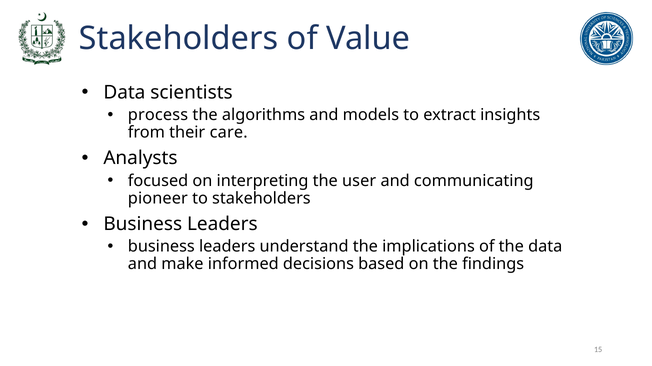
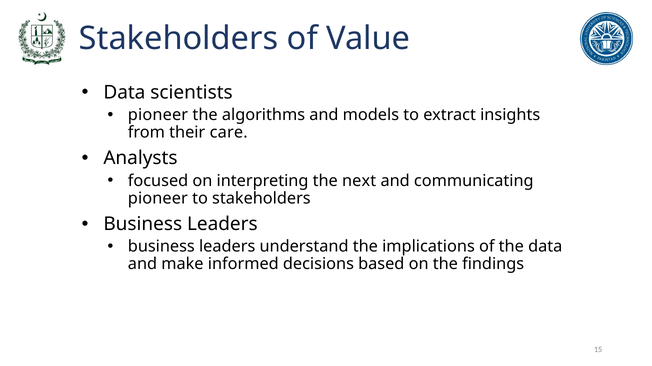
process: process -> pioneer (158, 115)
user: user -> next (359, 181)
